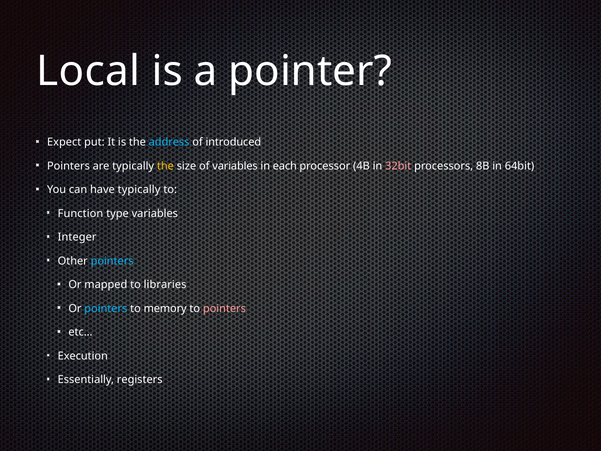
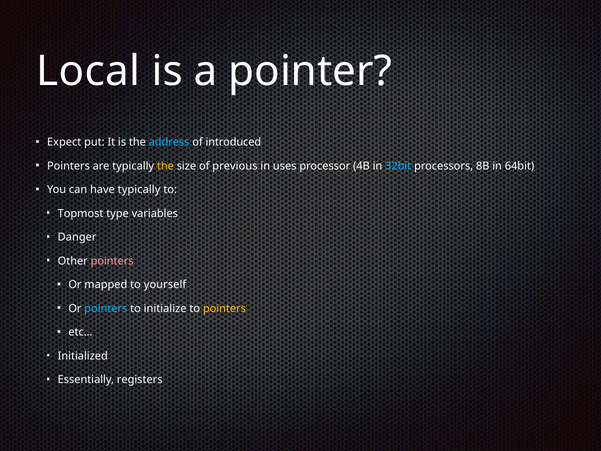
of variables: variables -> previous (235, 166)
each: each -> uses (285, 166)
32bit colour: pink -> light blue (398, 166)
Function: Function -> Topmost (81, 213)
Integer: Integer -> Danger (77, 237)
pointers colour: light blue -> pink (112, 261)
libraries: libraries -> yourself (165, 285)
memory: memory -> initialize (165, 308)
pointers colour: pink -> yellow (224, 308)
Execution: Execution -> Initialized (83, 356)
